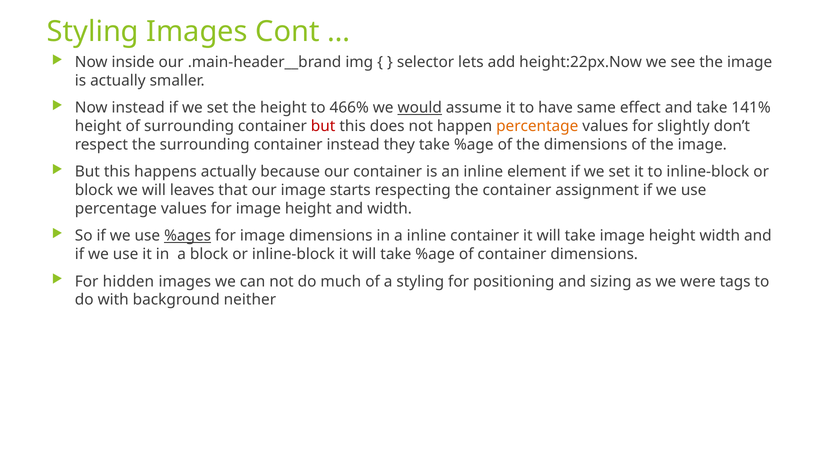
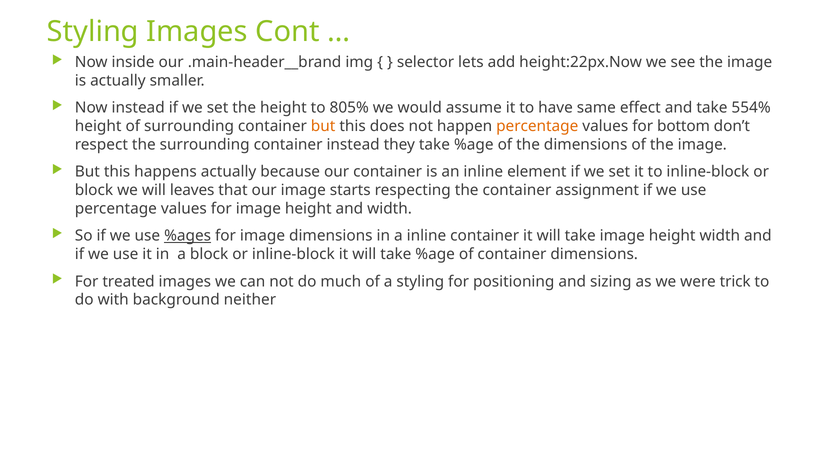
466%: 466% -> 805% (349, 108)
would underline: present -> none (420, 108)
141%: 141% -> 554% (751, 108)
but colour: red -> orange (323, 126)
slightly: slightly -> bottom (684, 126)
hidden: hidden -> treated (129, 281)
tags: tags -> trick (735, 281)
